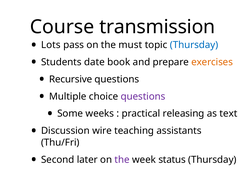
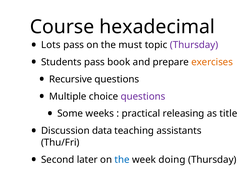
transmission: transmission -> hexadecimal (157, 27)
Thursday colour: blue -> purple (194, 45)
Students date: date -> pass (94, 62)
text: text -> title (228, 114)
wire: wire -> data (102, 131)
the colour: purple -> blue (122, 160)
status: status -> doing (172, 160)
